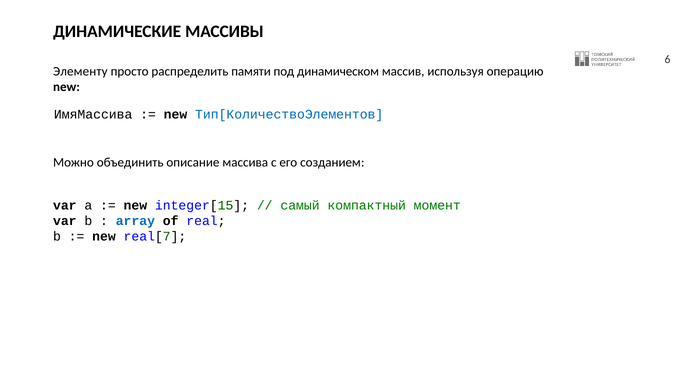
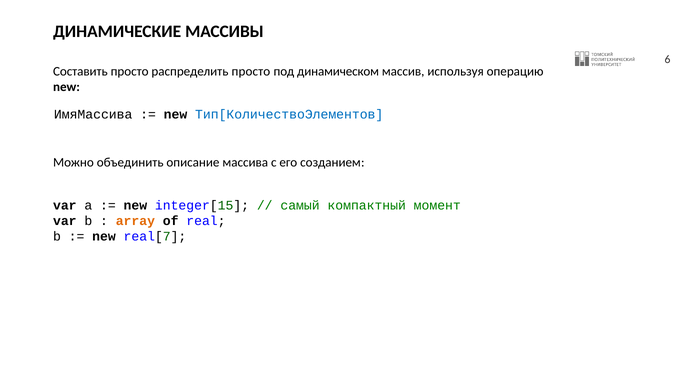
Элементу: Элементу -> Составить (80, 71)
распределить памяти: памяти -> просто (251, 71)
array colour: blue -> orange (135, 221)
